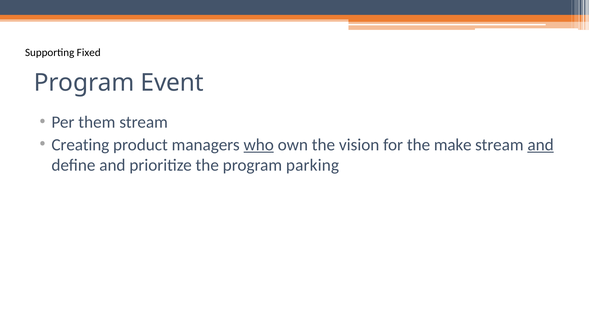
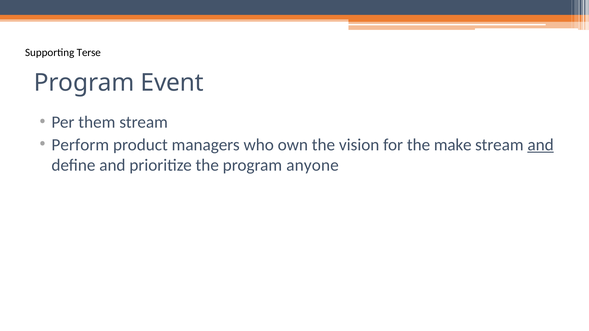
Fixed: Fixed -> Terse (89, 52)
Creating: Creating -> Perform (80, 145)
who underline: present -> none (259, 145)
parking: parking -> anyone (313, 165)
